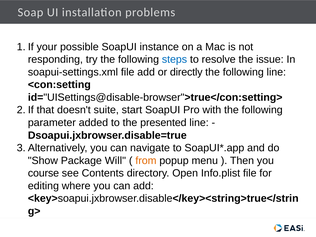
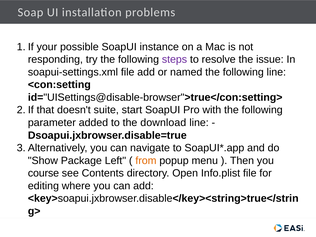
steps colour: blue -> purple (174, 59)
directly: directly -> named (186, 72)
presented: presented -> download (163, 123)
Will: Will -> Left (115, 161)
